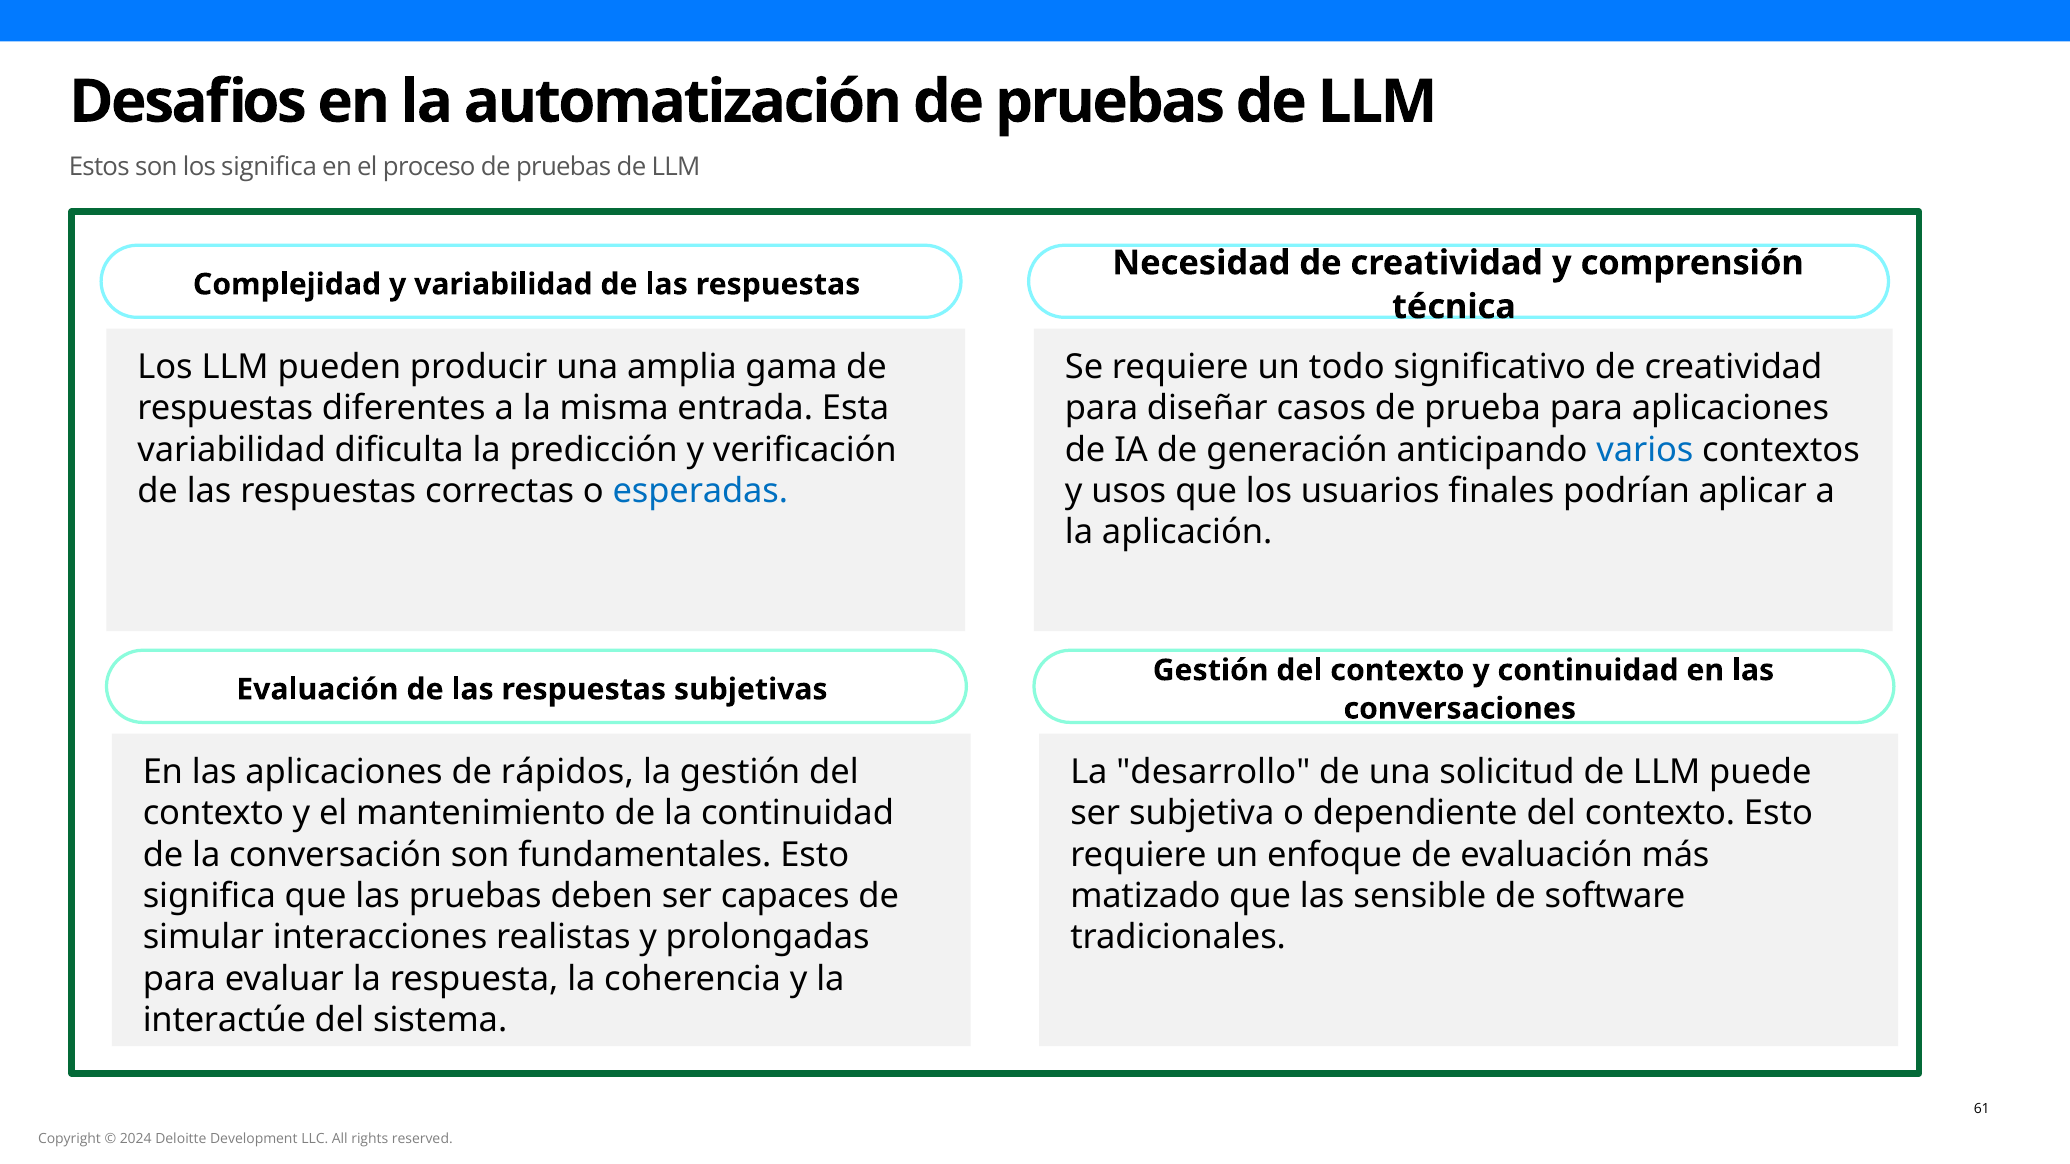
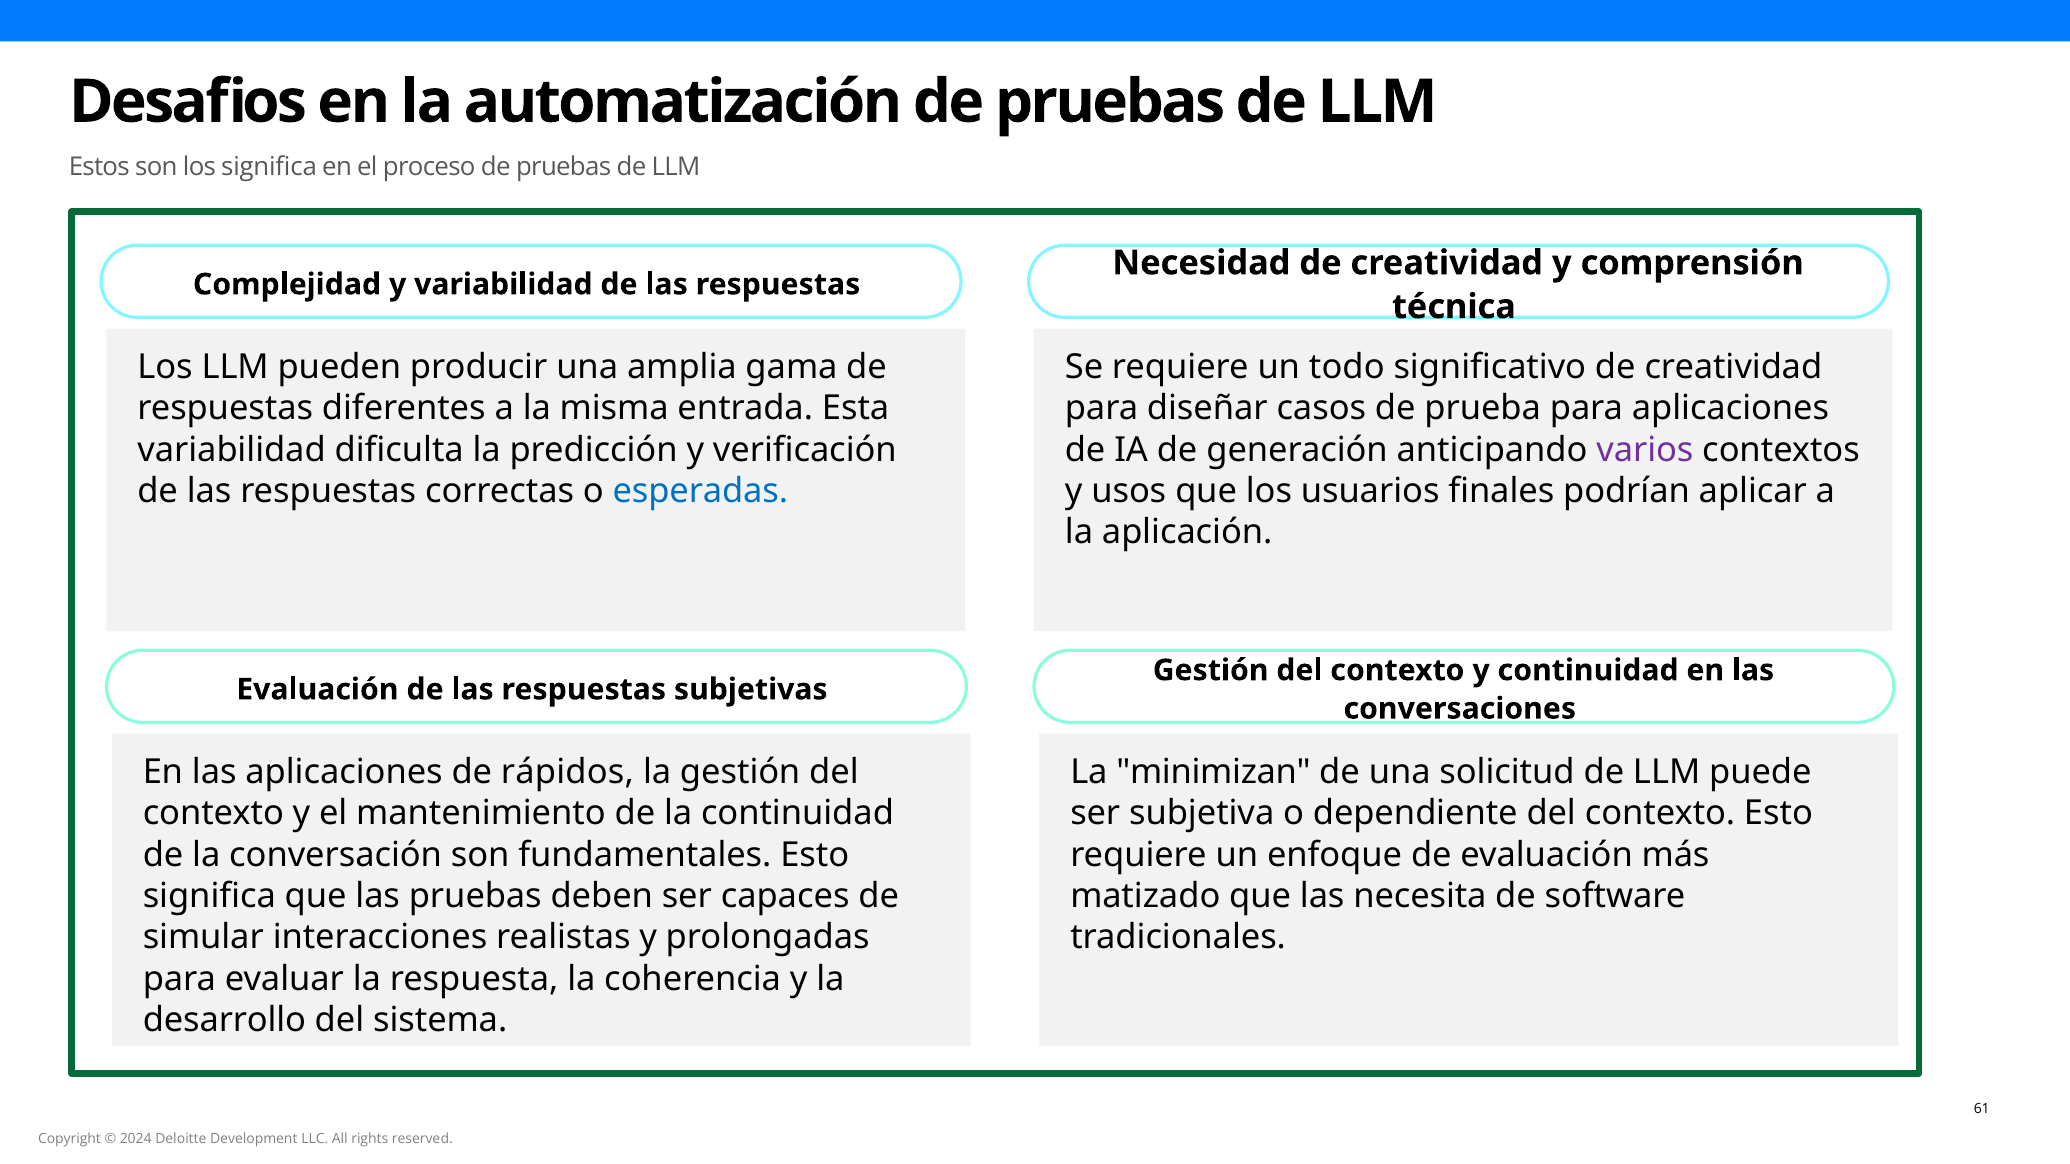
varios colour: blue -> purple (1645, 450)
desarrollo: desarrollo -> minimizan (1214, 772)
sensible: sensible -> necesita (1420, 896)
interactúe: interactúe -> desarrollo (224, 1020)
